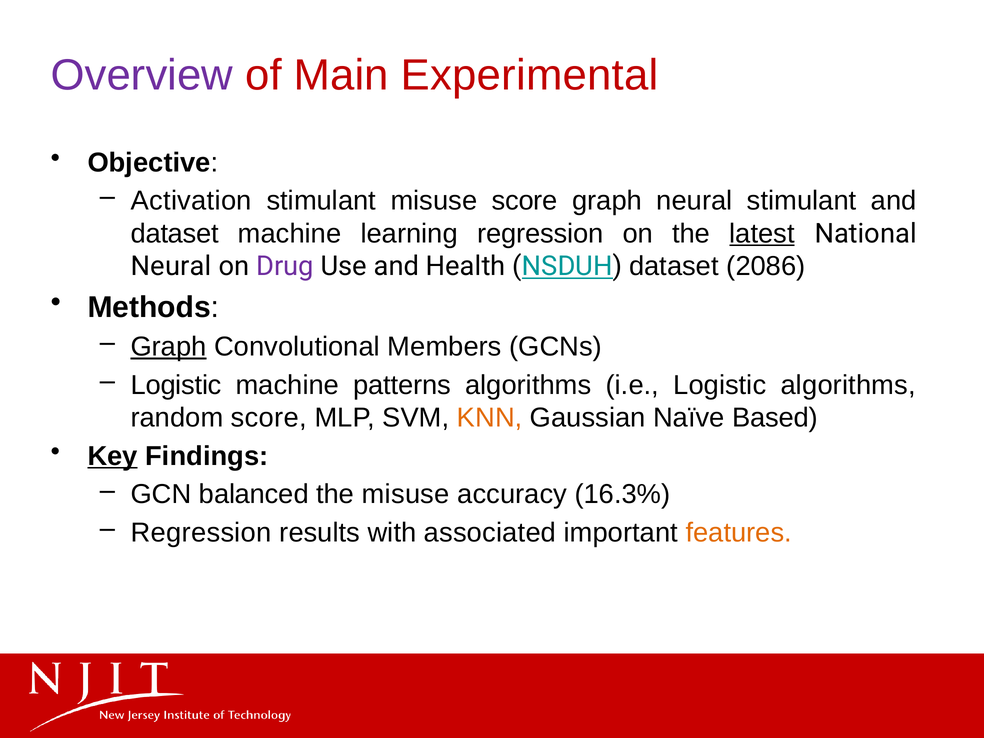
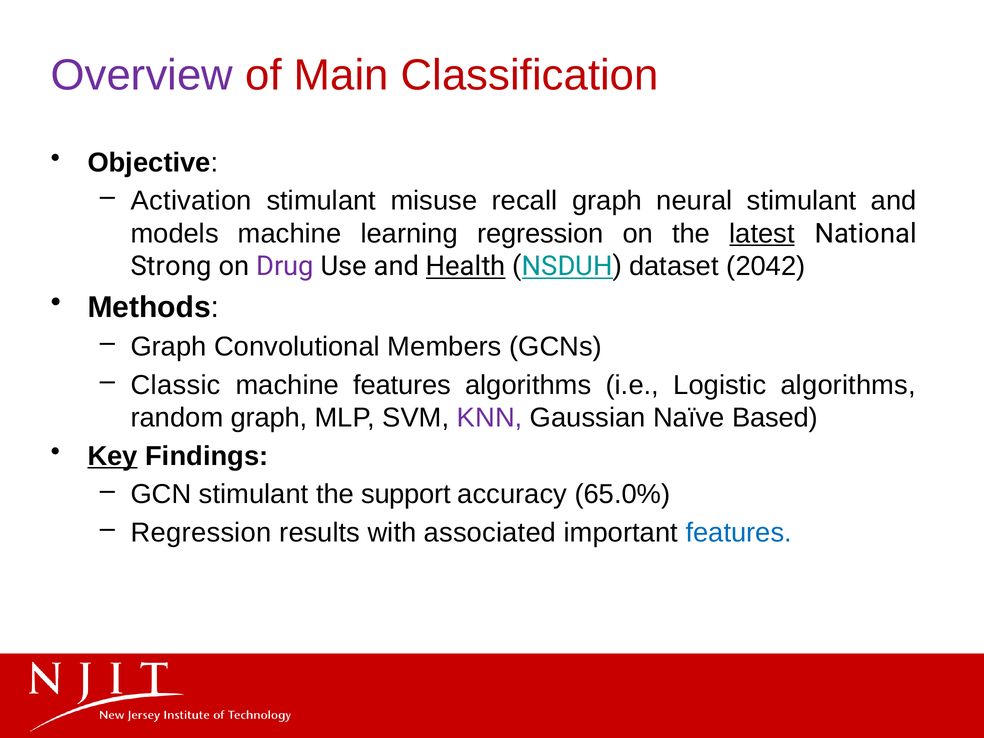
Experimental: Experimental -> Classification (530, 75)
misuse score: score -> recall (525, 201)
dataset: dataset -> models (175, 234)
Neural: Neural -> Strong (171, 266)
Health underline: none -> present (466, 266)
2086: 2086 -> 2042 (766, 266)
Graph underline: present -> none (169, 347)
Logistic: Logistic -> Classic (176, 385)
machine patterns: patterns -> features (402, 385)
random score: score -> graph (269, 418)
KNN colour: orange -> purple (490, 418)
GCN balanced: balanced -> stimulant (254, 494)
the misuse: misuse -> support (406, 494)
16.3%: 16.3% -> 65.0% (622, 494)
features colour: orange -> blue (739, 533)
